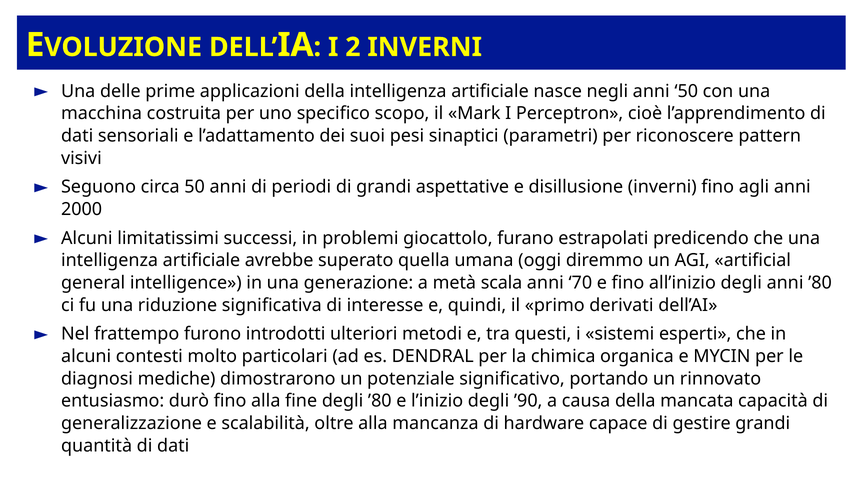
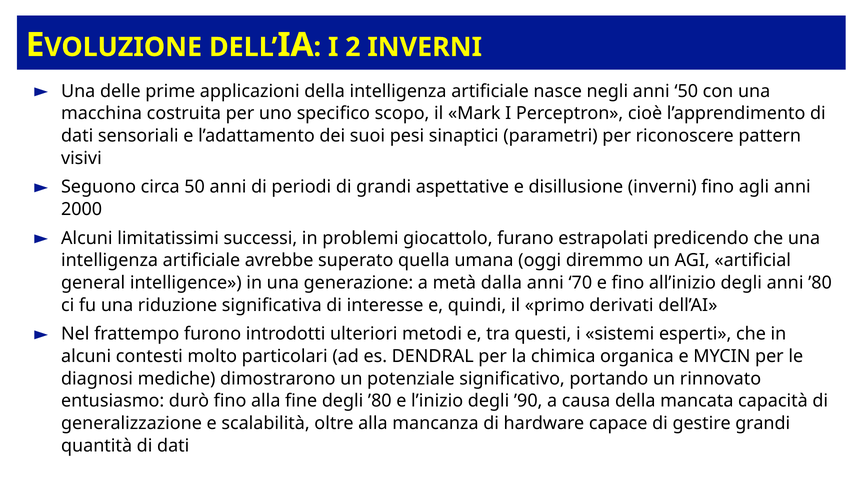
scala: scala -> dalla (501, 283)
